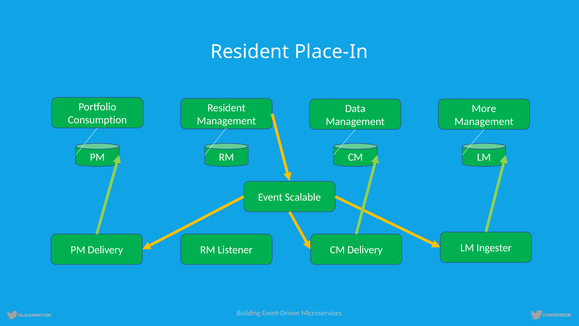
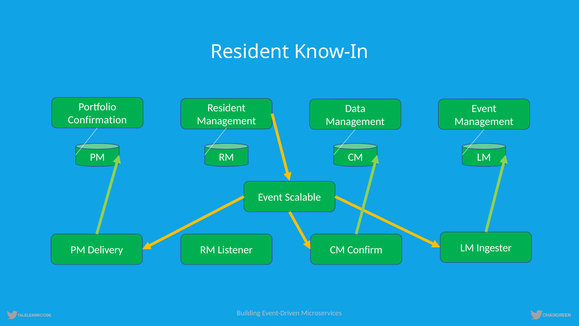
Place-In: Place-In -> Know-In (331, 52)
More: More -> Event (484, 108)
Consumption: Consumption -> Confirmation (97, 120)
CM Delivery: Delivery -> Confirm (365, 250)
